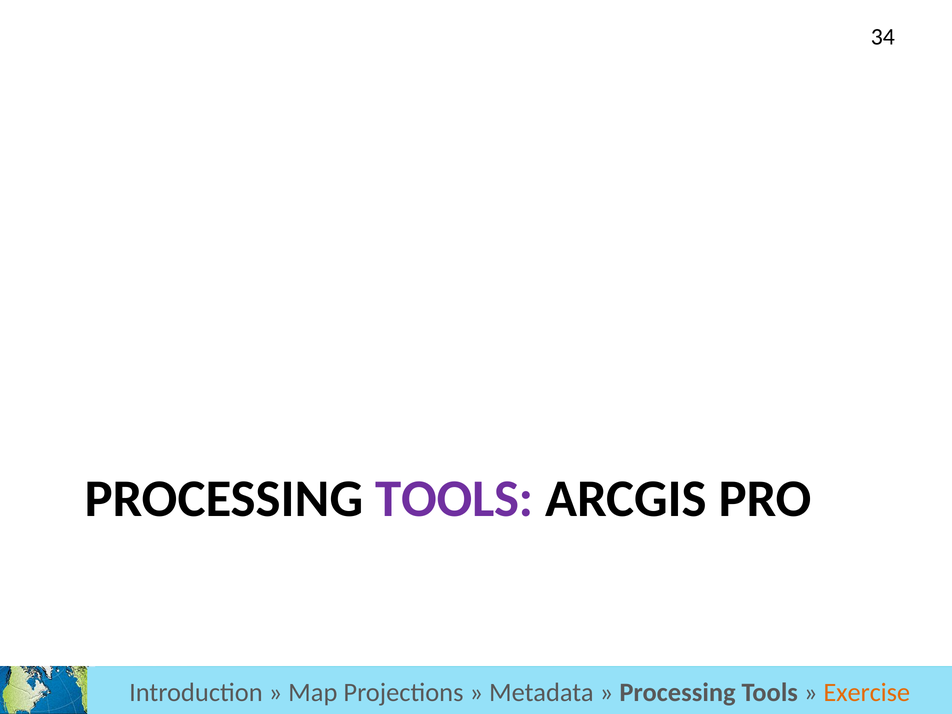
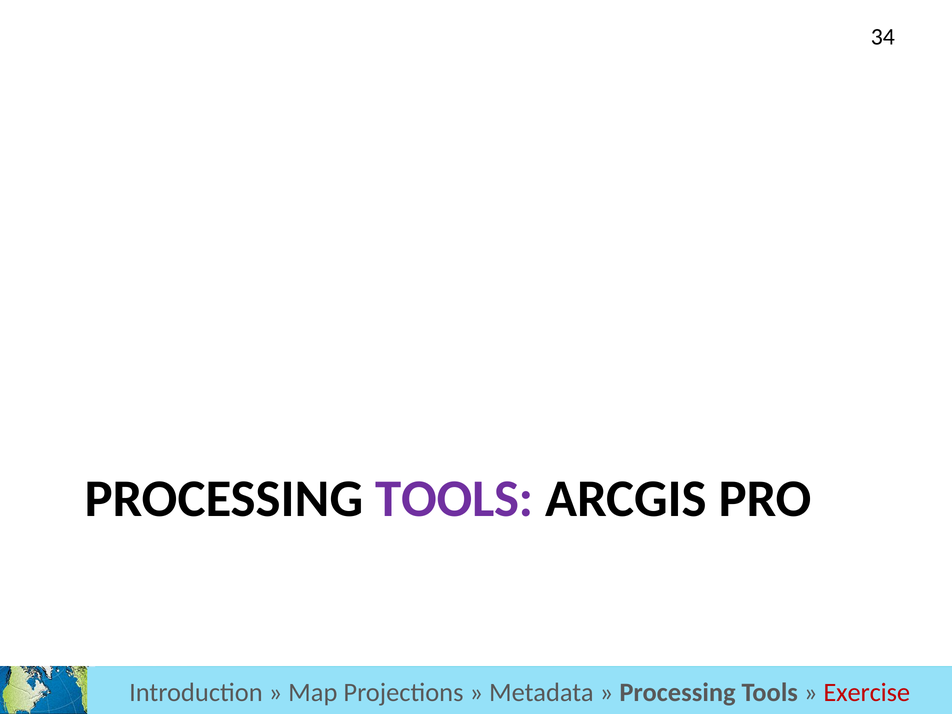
Exercise colour: orange -> red (867, 693)
